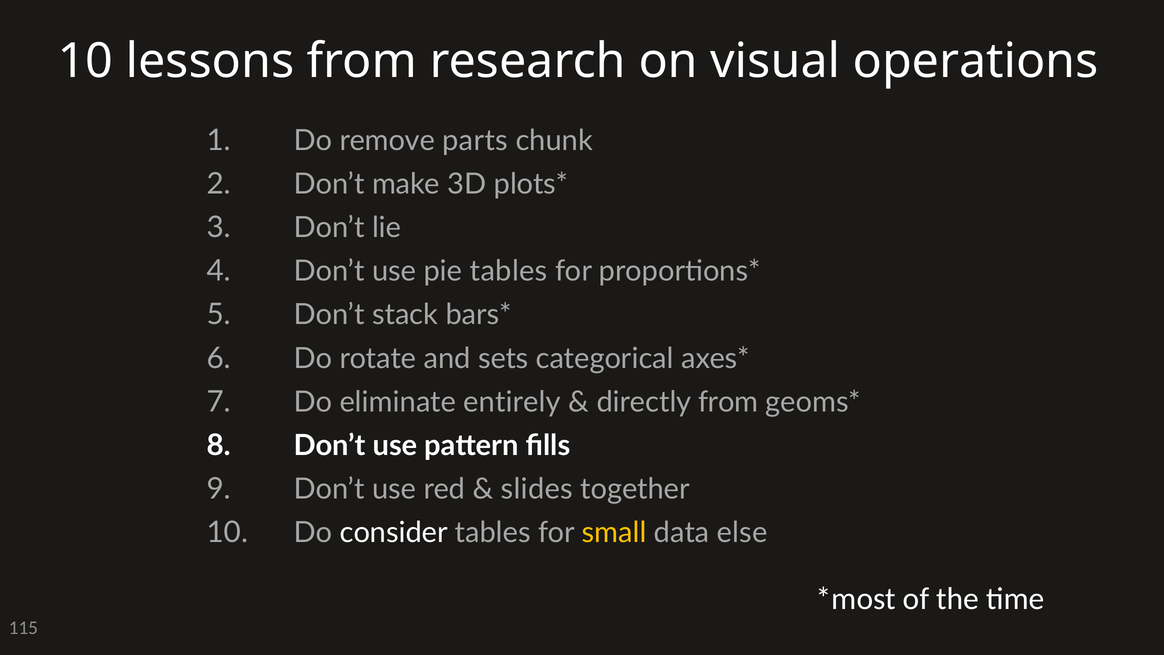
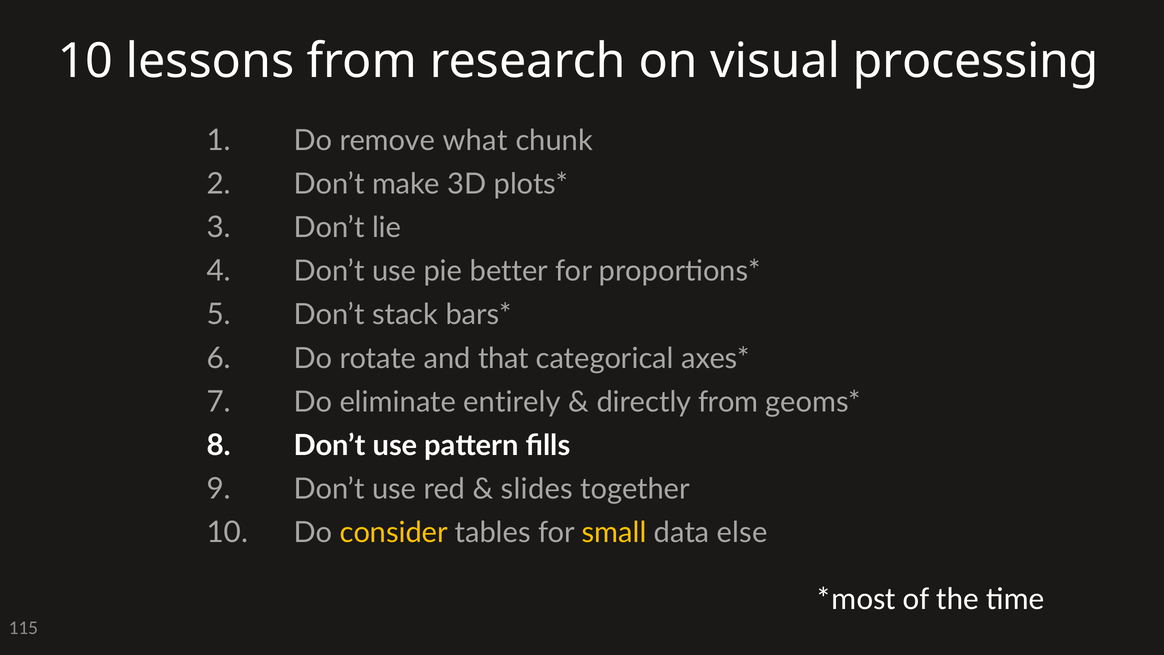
operations: operations -> processing (976, 61)
parts: parts -> what (475, 141)
pie tables: tables -> better (509, 271)
sets: sets -> that (503, 358)
consider colour: white -> yellow (394, 532)
